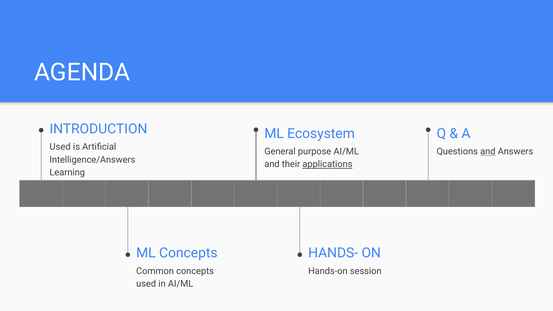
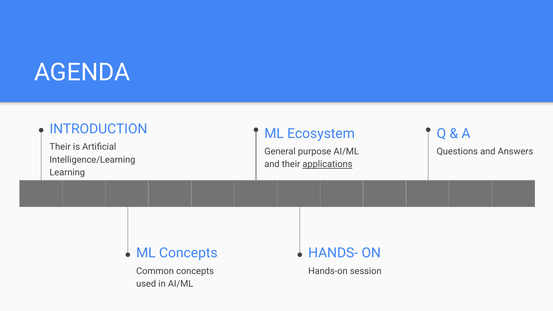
Used: Used -> Their (60, 147)
and underline: present -> none (488, 152)
Intelligence/Answers: Intelligence/Answers -> Intelligence/Learning (92, 160)
